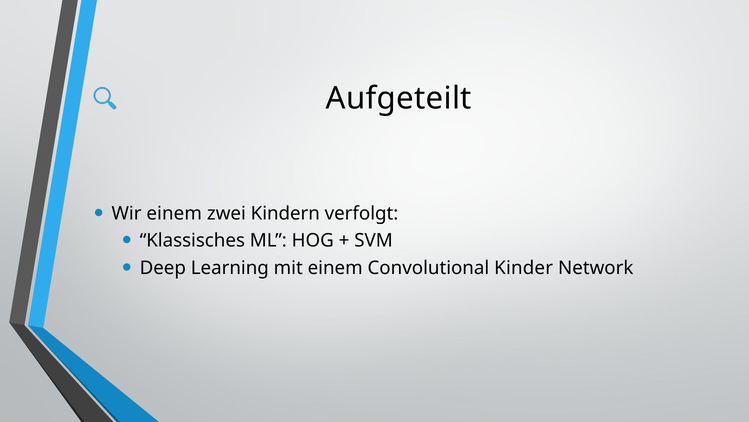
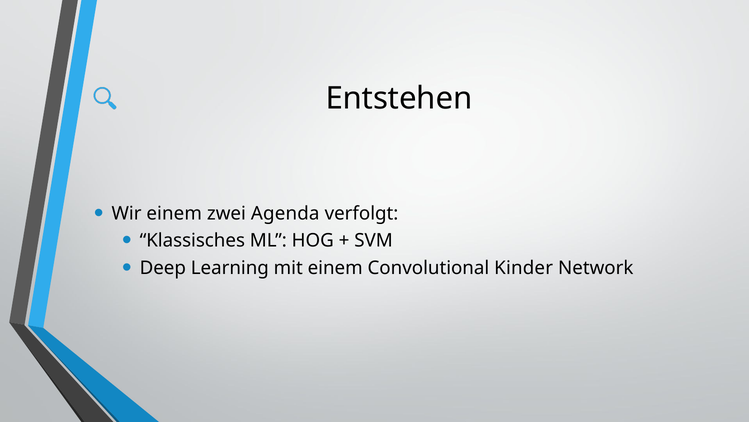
Aufgeteilt: Aufgeteilt -> Entstehen (399, 98)
Kindern: Kindern -> Agenda (285, 213)
